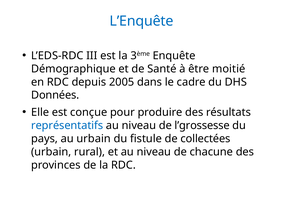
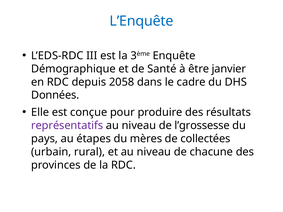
moitié: moitié -> janvier (229, 69)
2005: 2005 -> 2058 (122, 82)
représentatifs colour: blue -> purple (67, 126)
au urbain: urbain -> étapes (94, 139)
fistule: fistule -> mères (146, 139)
